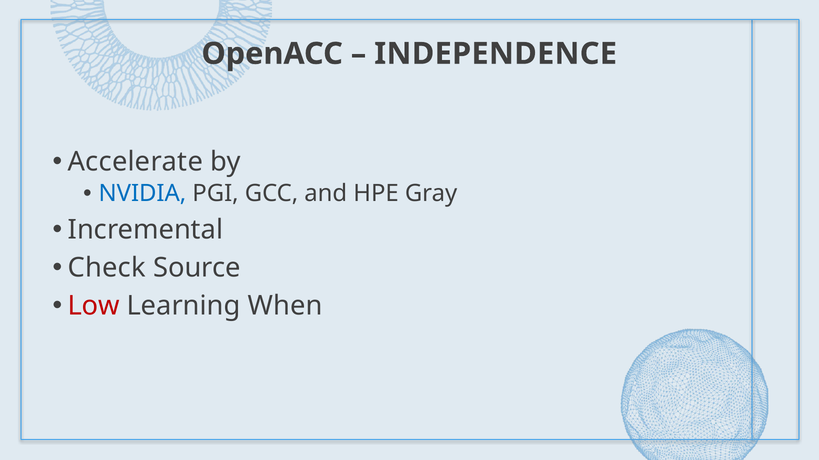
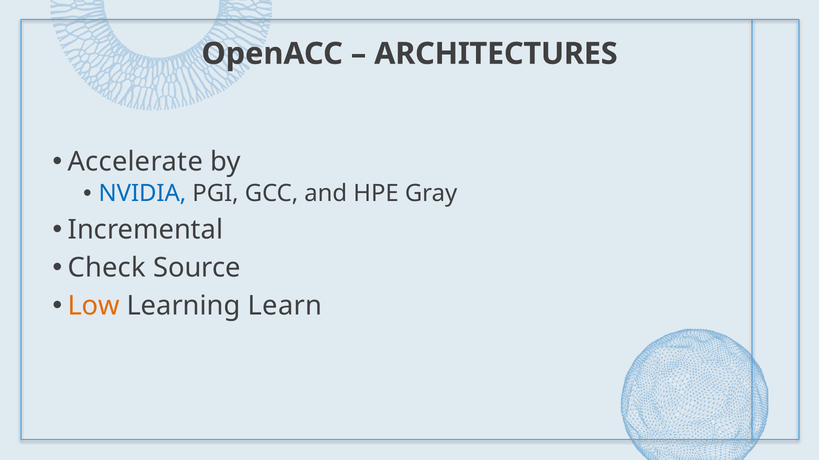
INDEPENDENCE: INDEPENDENCE -> ARCHITECTURES (496, 54)
Low colour: red -> orange (94, 306)
When: When -> Learn (285, 306)
